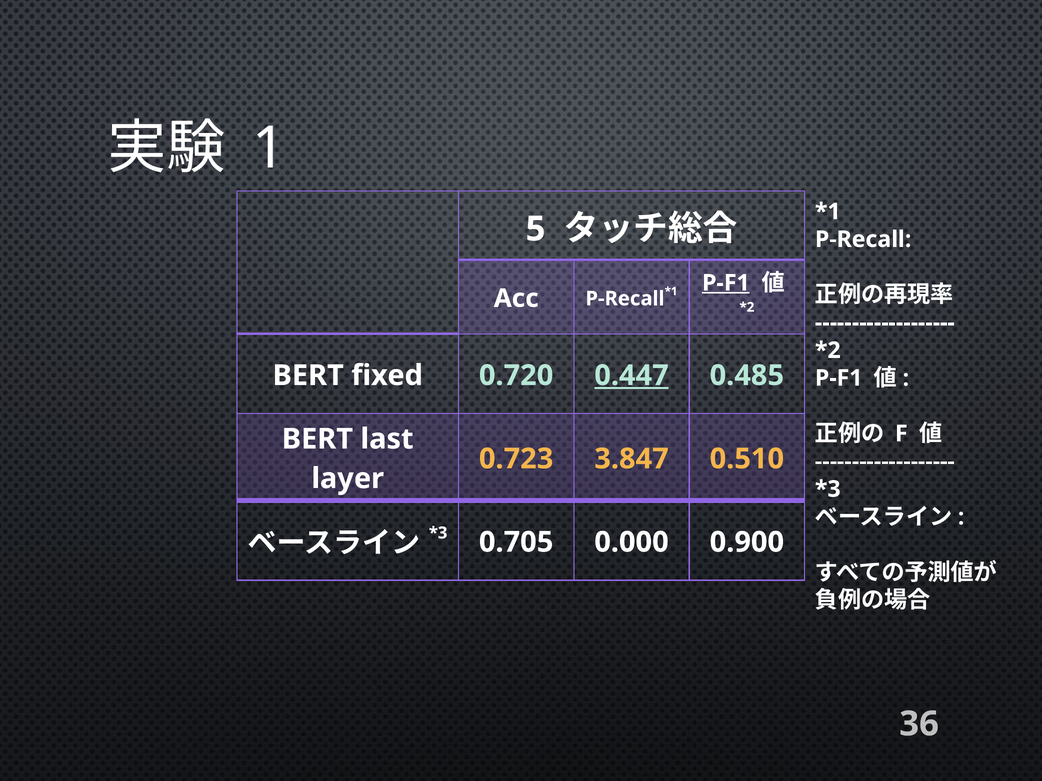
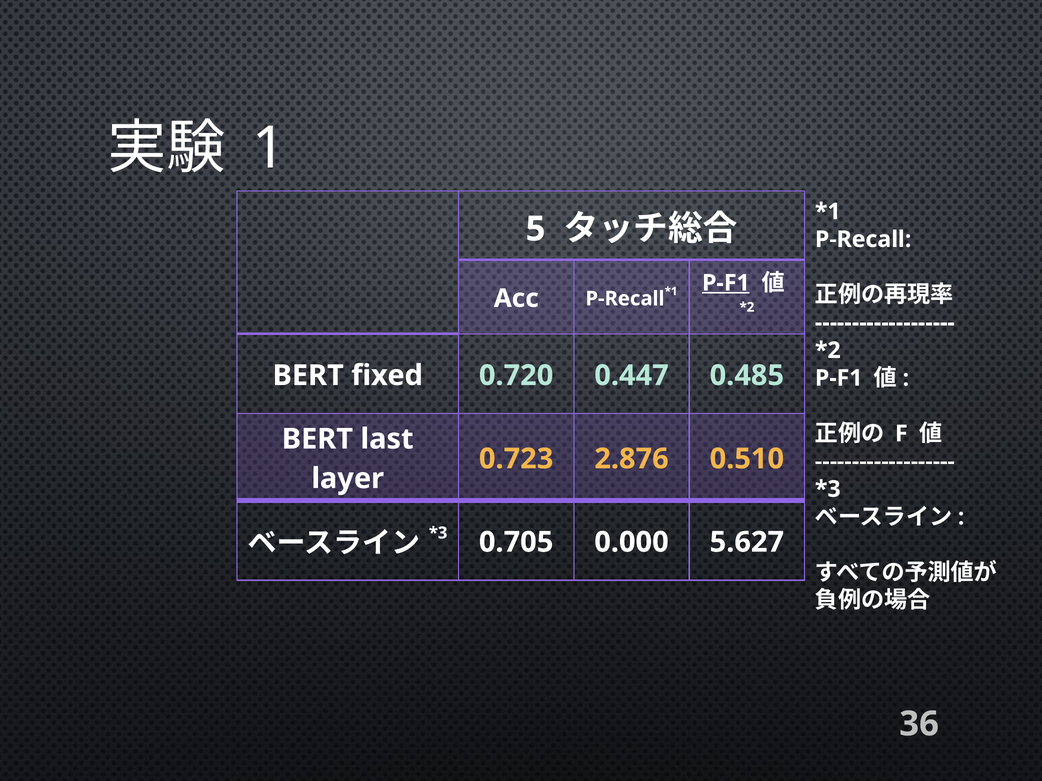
0.447 underline: present -> none (632, 376)
3.847: 3.847 -> 2.876 (632, 459)
0.900: 0.900 -> 5.627 (747, 542)
